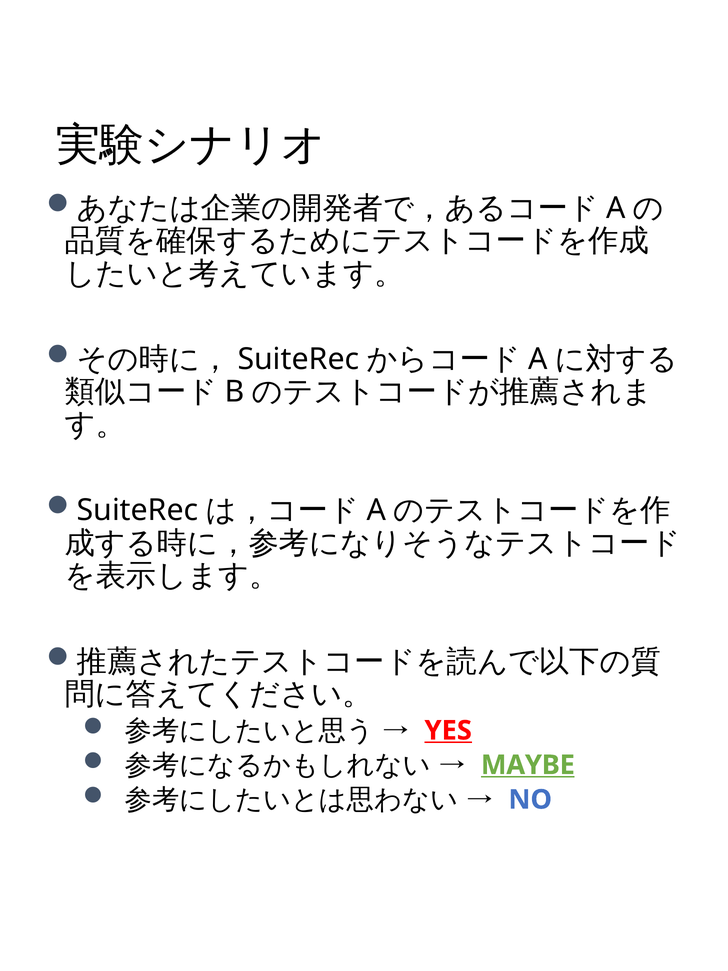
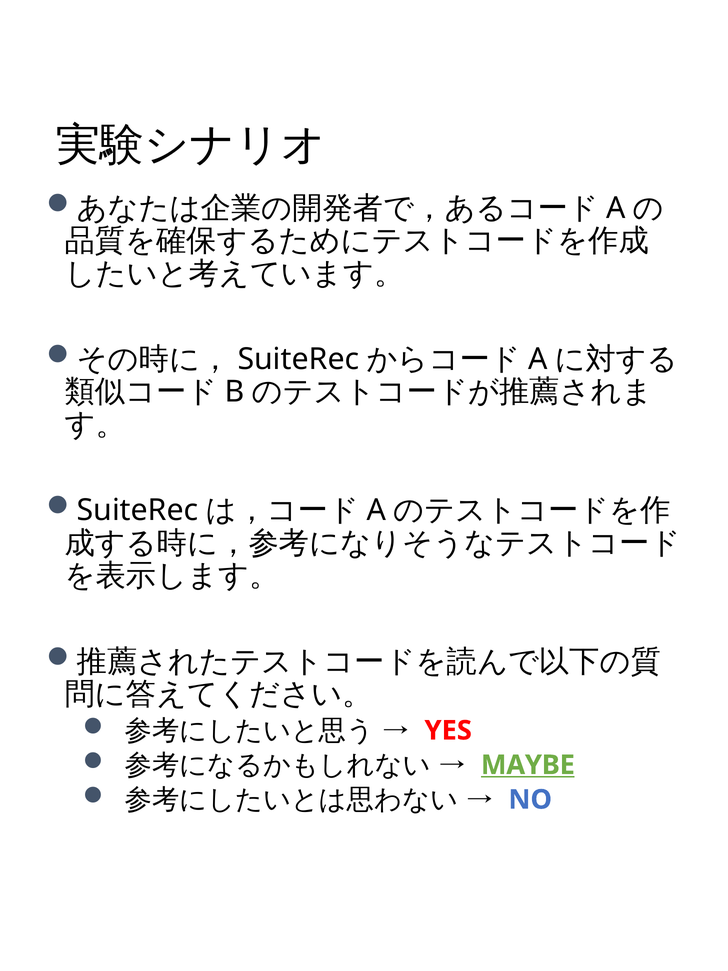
YES underline: present -> none (448, 730)
